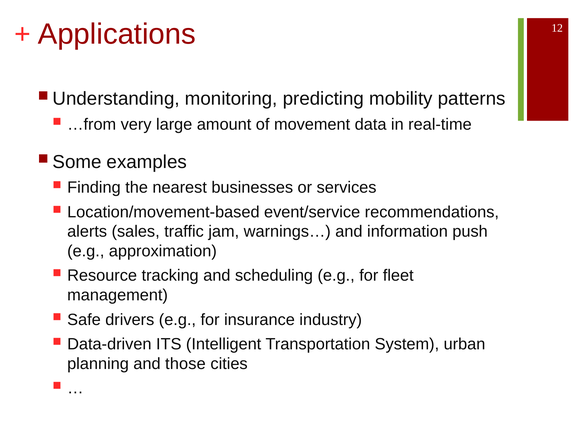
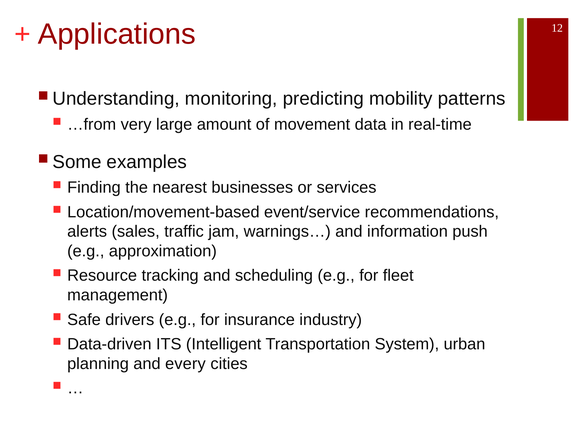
those: those -> every (185, 364)
